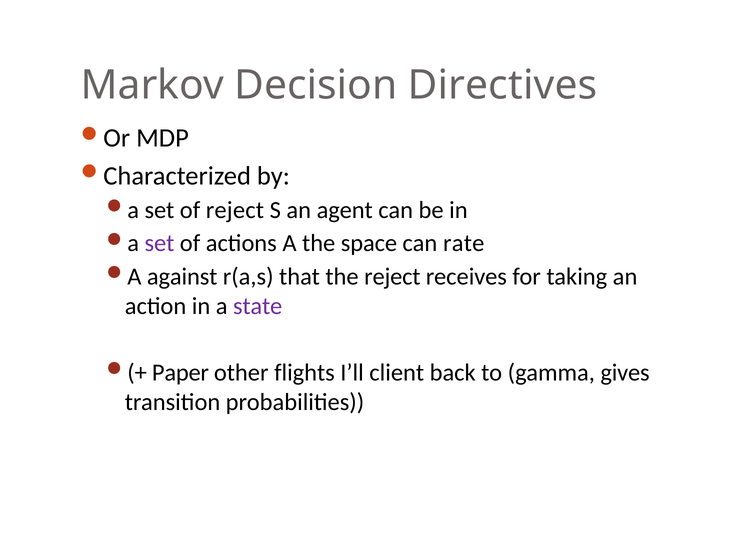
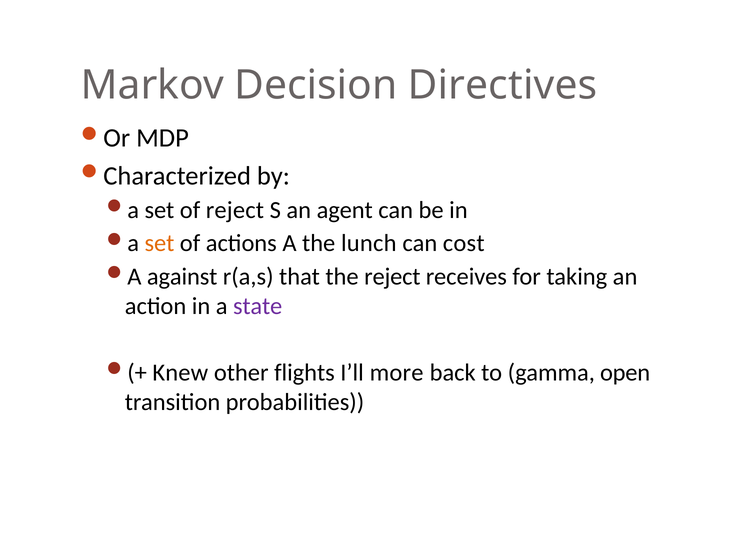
set colour: purple -> orange (159, 243)
space: space -> lunch (369, 243)
rate: rate -> cost (464, 243)
Paper: Paper -> Knew (180, 372)
client: client -> more (397, 372)
gives: gives -> open (625, 372)
